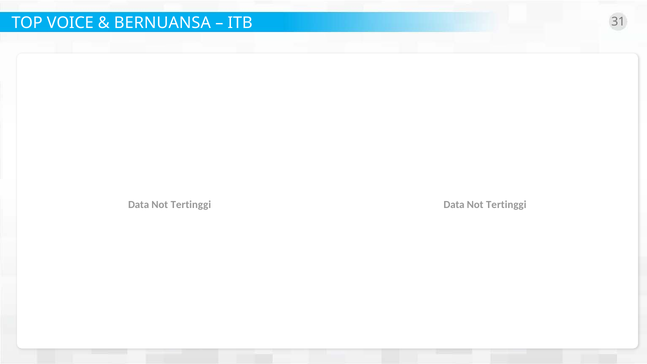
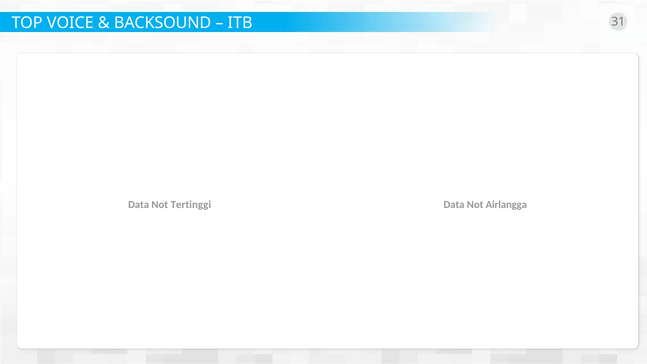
BERNUANSA: BERNUANSA -> BACKSOUND (163, 23)
Tertinggi: Tertinggi -> Airlangga (506, 205)
